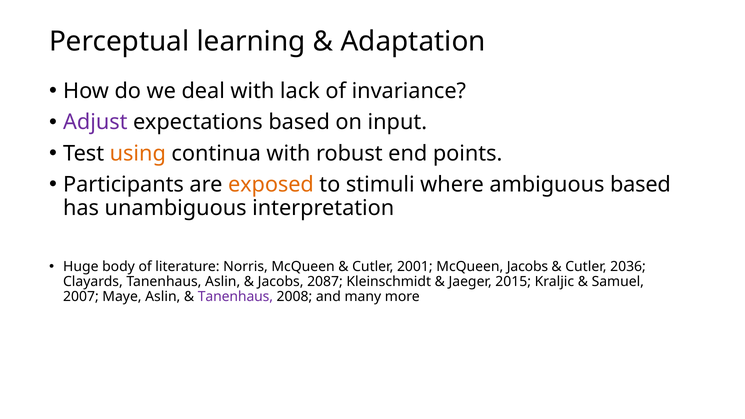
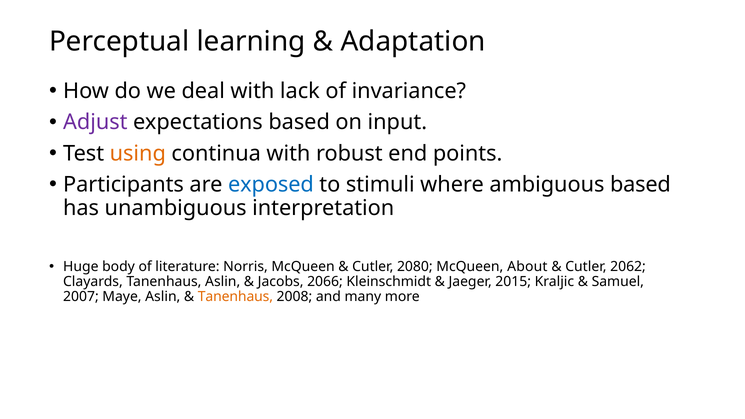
exposed colour: orange -> blue (271, 185)
2001: 2001 -> 2080 (415, 266)
McQueen Jacobs: Jacobs -> About (527, 266)
2036: 2036 -> 2062 (628, 266)
2087: 2087 -> 2066 (325, 282)
Tanenhaus colour: purple -> orange (235, 297)
